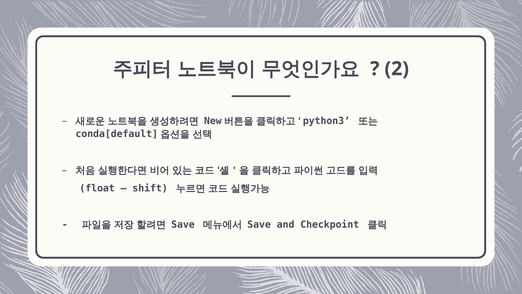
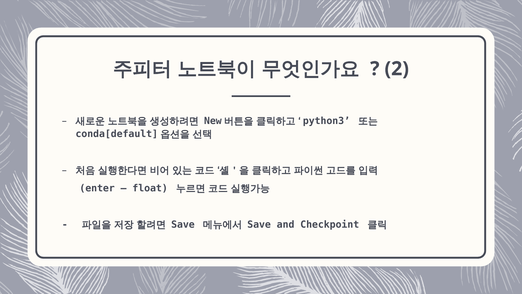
float: float -> enter (97, 188)
shift: shift -> float (150, 188)
